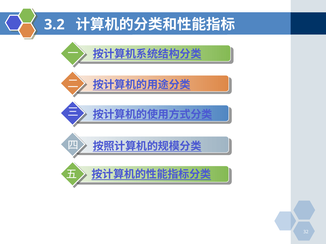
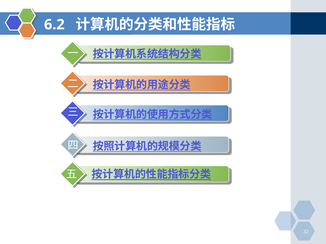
3.2: 3.2 -> 6.2 (54, 25)
